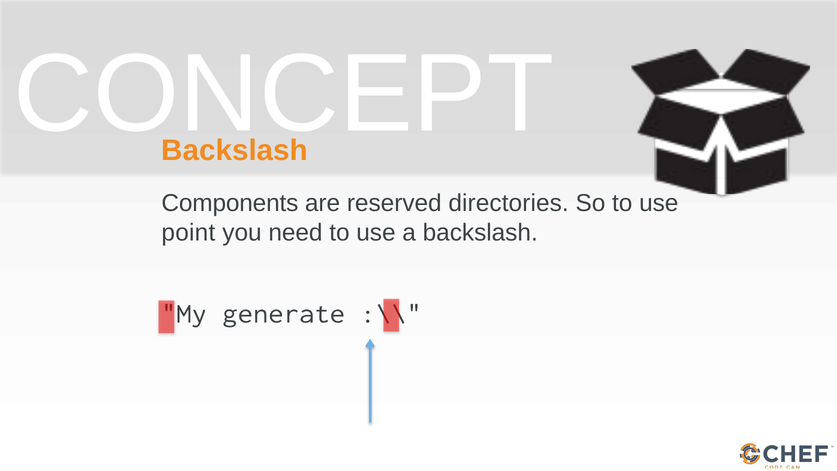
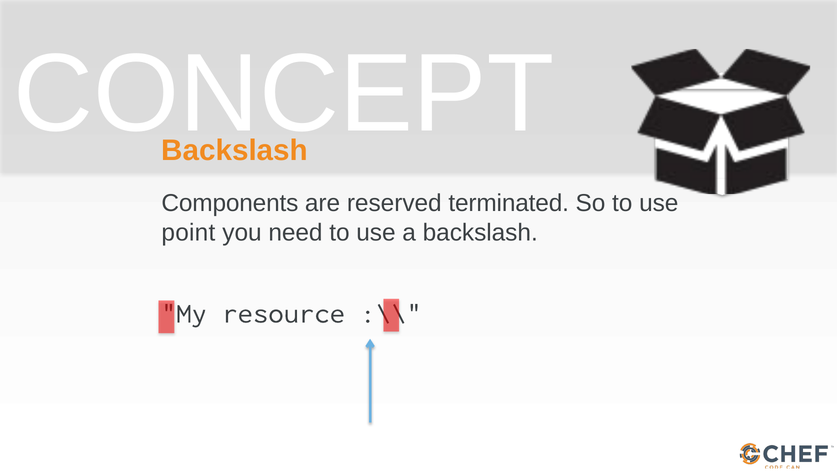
directories: directories -> terminated (509, 203)
generate: generate -> resource (284, 313)
